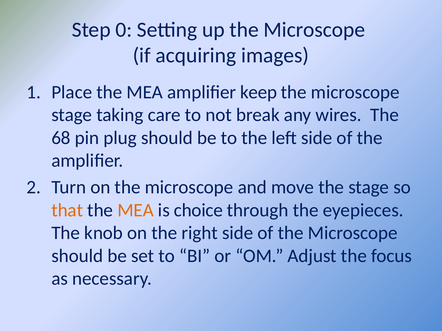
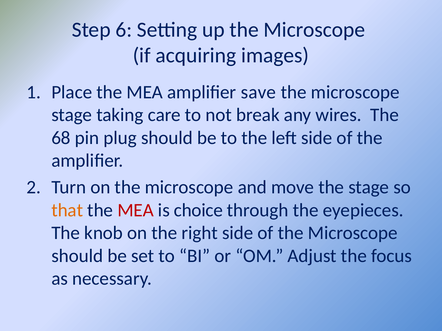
0: 0 -> 6 (124, 30)
keep: keep -> save (258, 92)
MEA colour: orange -> red (136, 210)
